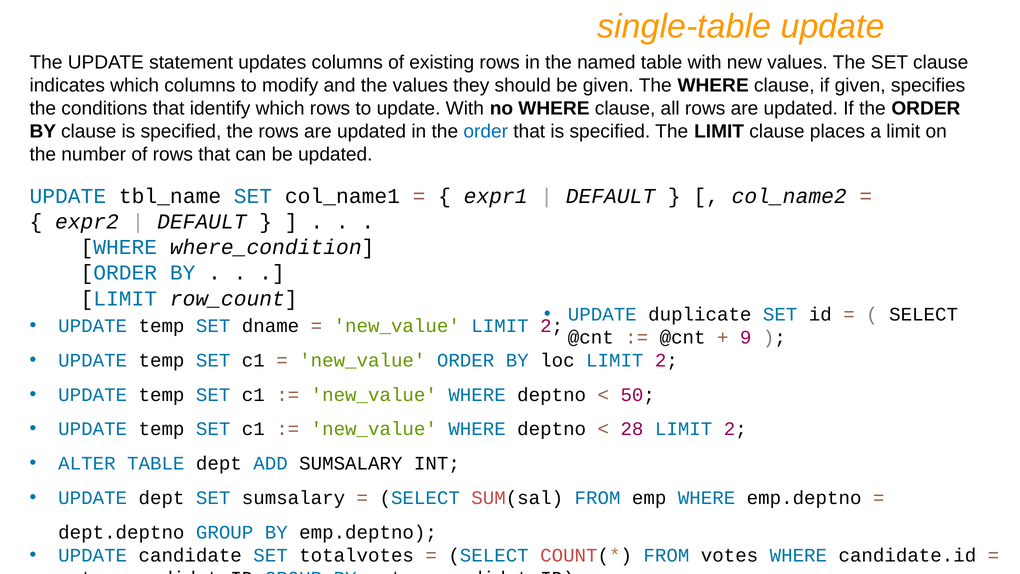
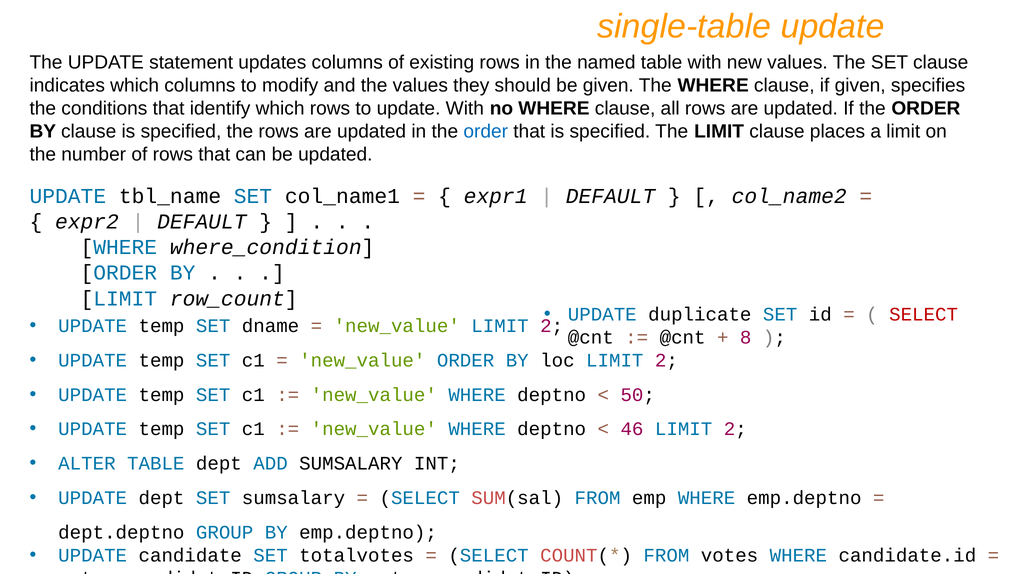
SELECT colour: black -> red (924, 314)
9: 9 -> 8 (746, 337)
28: 28 -> 46 (632, 429)
